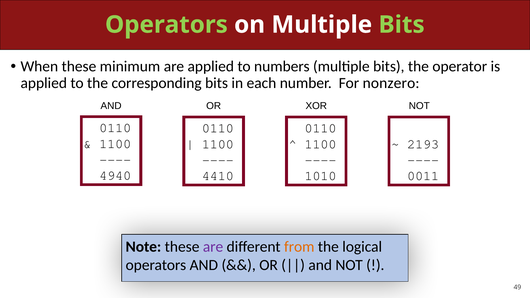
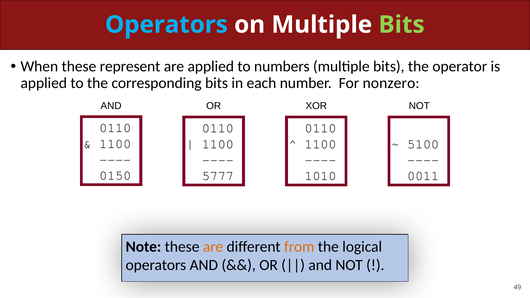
Operators colour: light green -> light blue (166, 25)
minimum: minimum -> represent (130, 67)
2193: 2193 -> 5100 (423, 144)
4940: 4940 -> 0150 (115, 176)
4410: 4410 -> 5777 (218, 176)
are colour: purple -> orange (213, 247)
